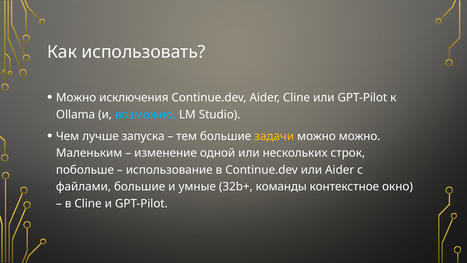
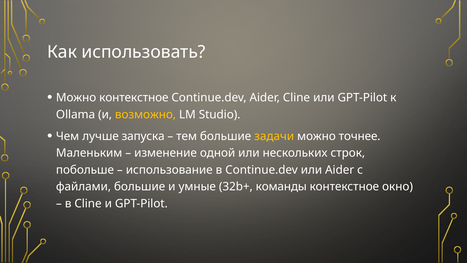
Можно исключения: исключения -> контекстное (134, 98)
возможно colour: light blue -> yellow (145, 114)
можно можно: можно -> точнее (360, 136)
